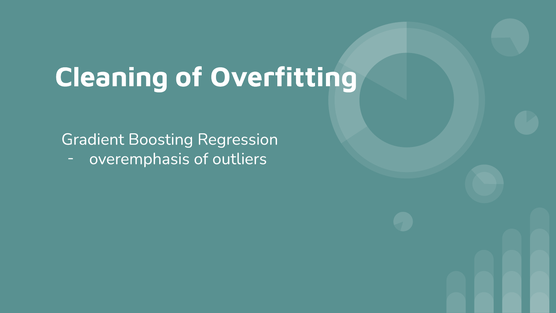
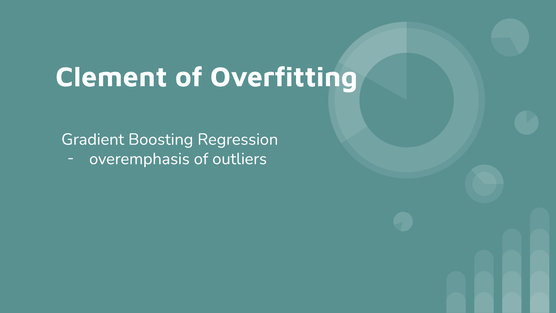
Cleaning: Cleaning -> Clement (111, 77)
